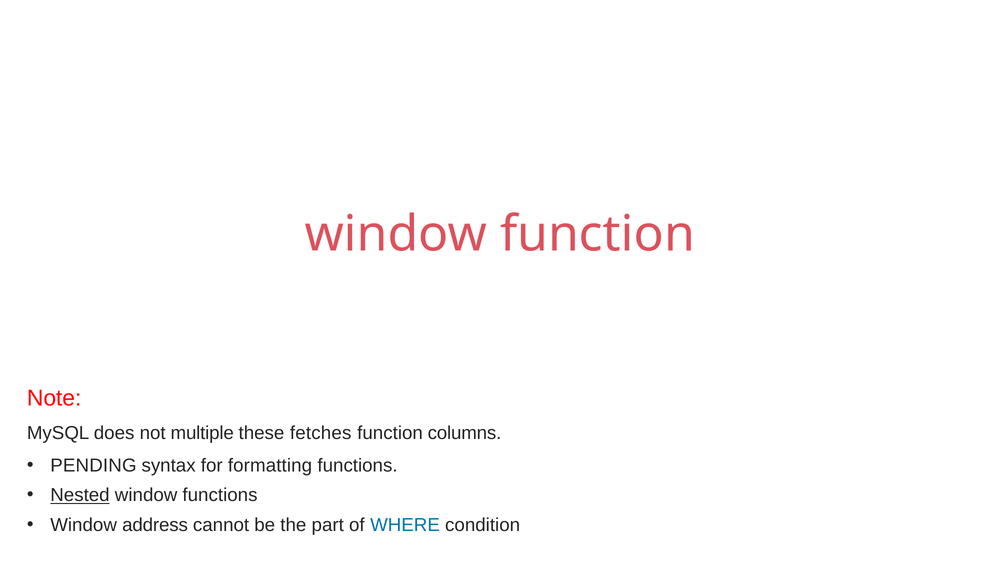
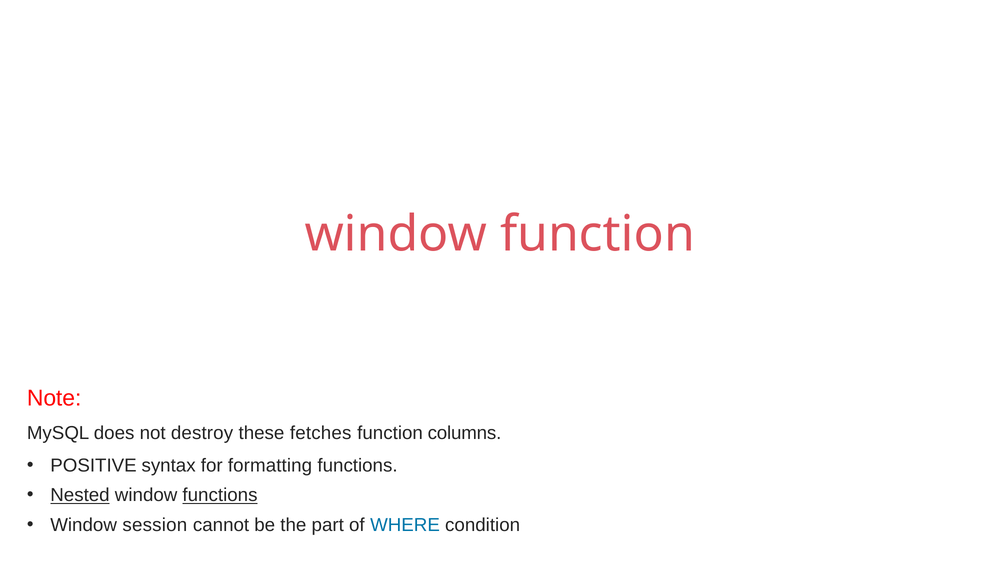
multiple: multiple -> destroy (202, 433)
PENDING: PENDING -> POSITIVE (94, 466)
functions underline: none -> present (220, 496)
address: address -> session (155, 526)
